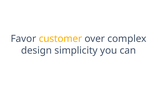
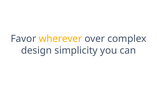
customer: customer -> wherever (60, 39)
